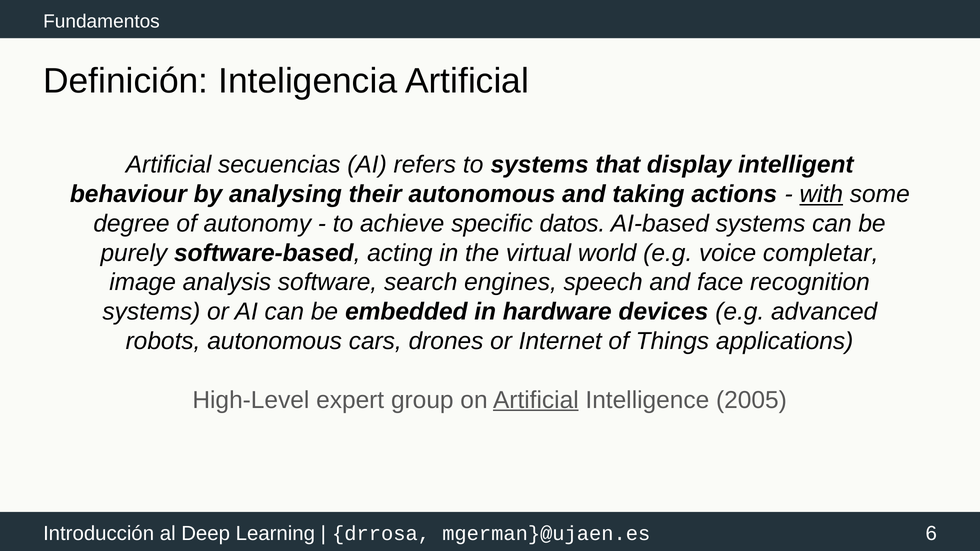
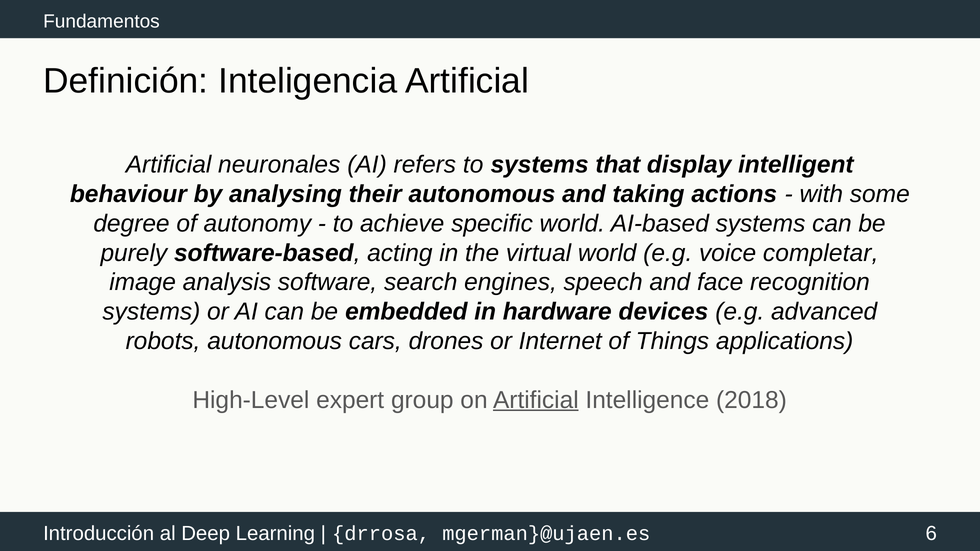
secuencias: secuencias -> neuronales (279, 165)
with underline: present -> none (821, 194)
specific datos: datos -> world (572, 224)
2005: 2005 -> 2018 (751, 400)
